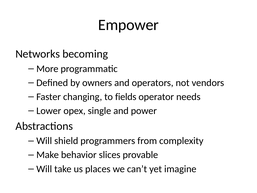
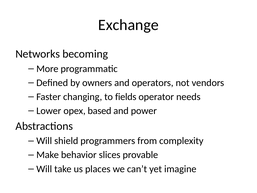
Empower: Empower -> Exchange (128, 25)
single: single -> based (100, 111)
